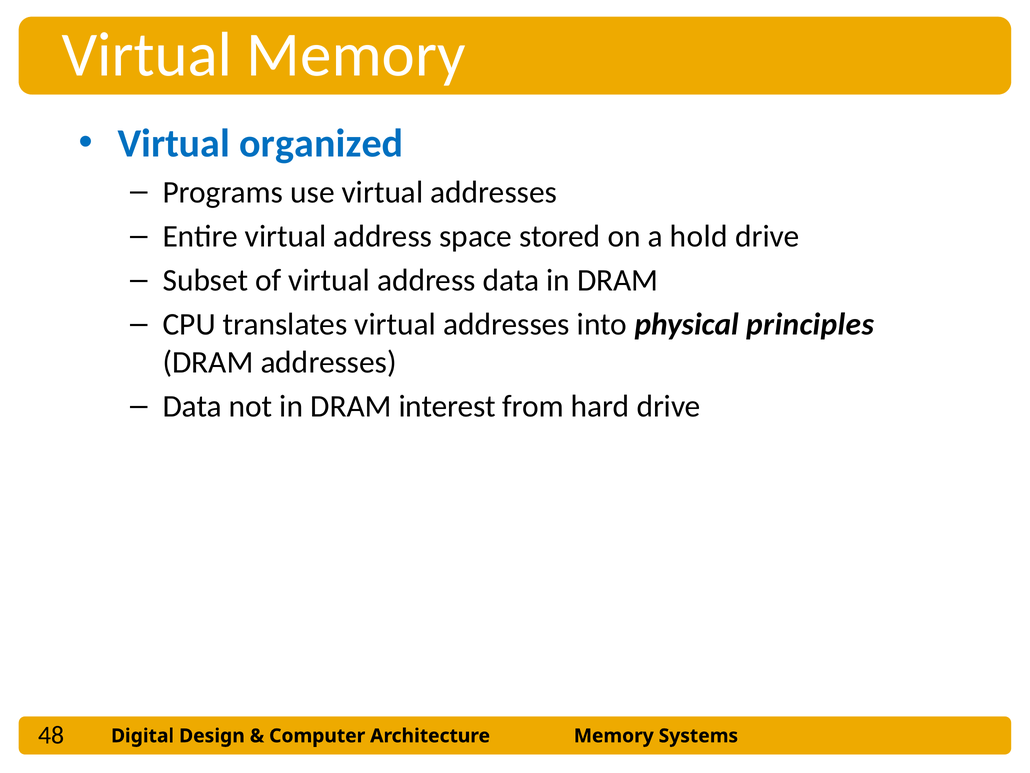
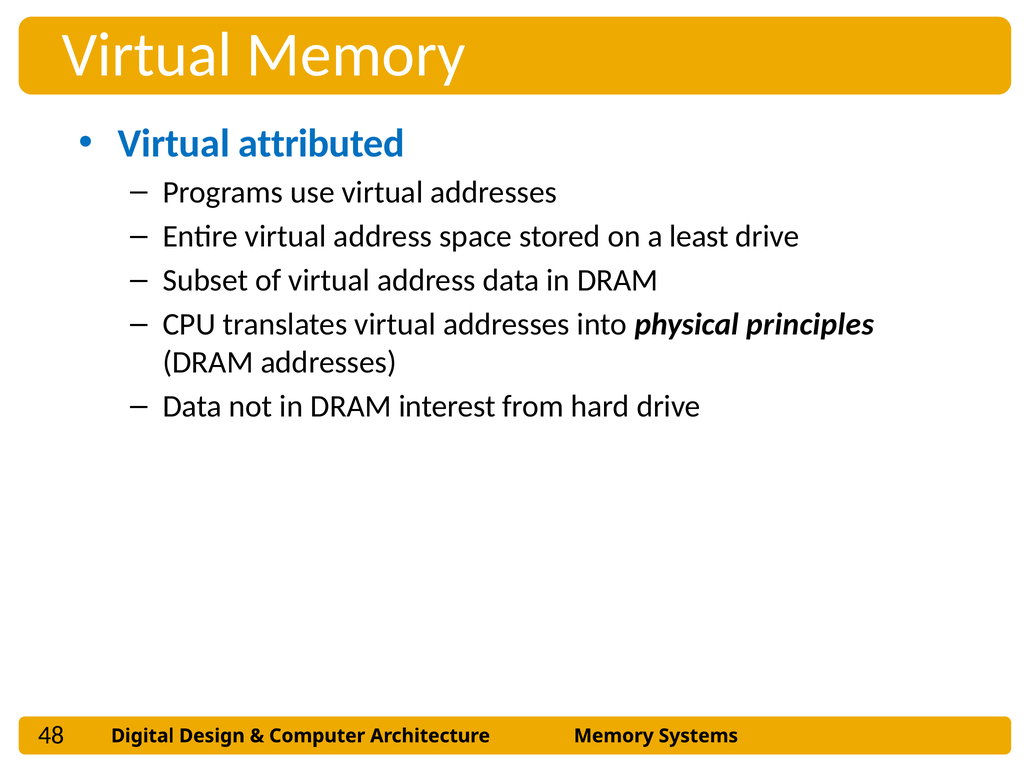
organized: organized -> attributed (322, 144)
hold: hold -> least (699, 236)
